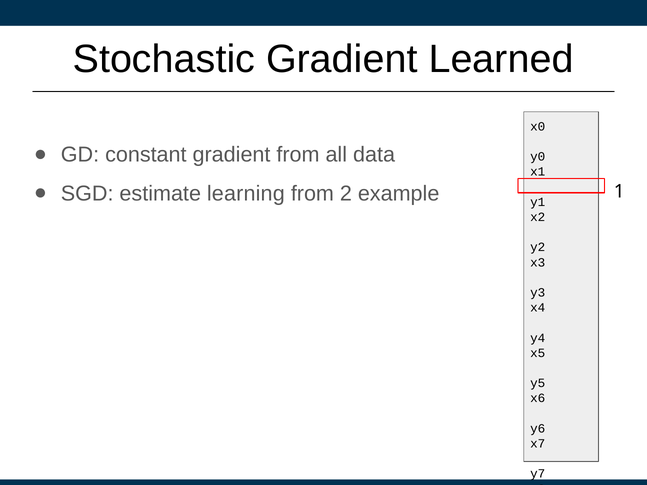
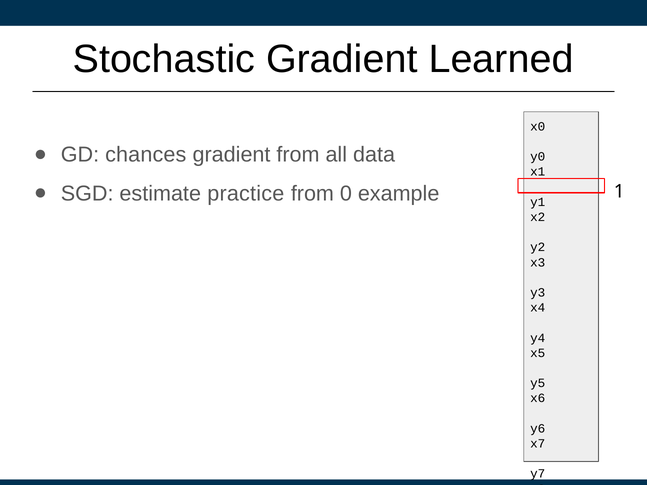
constant: constant -> chances (146, 155)
learning: learning -> practice (246, 194)
2: 2 -> 0 (346, 194)
